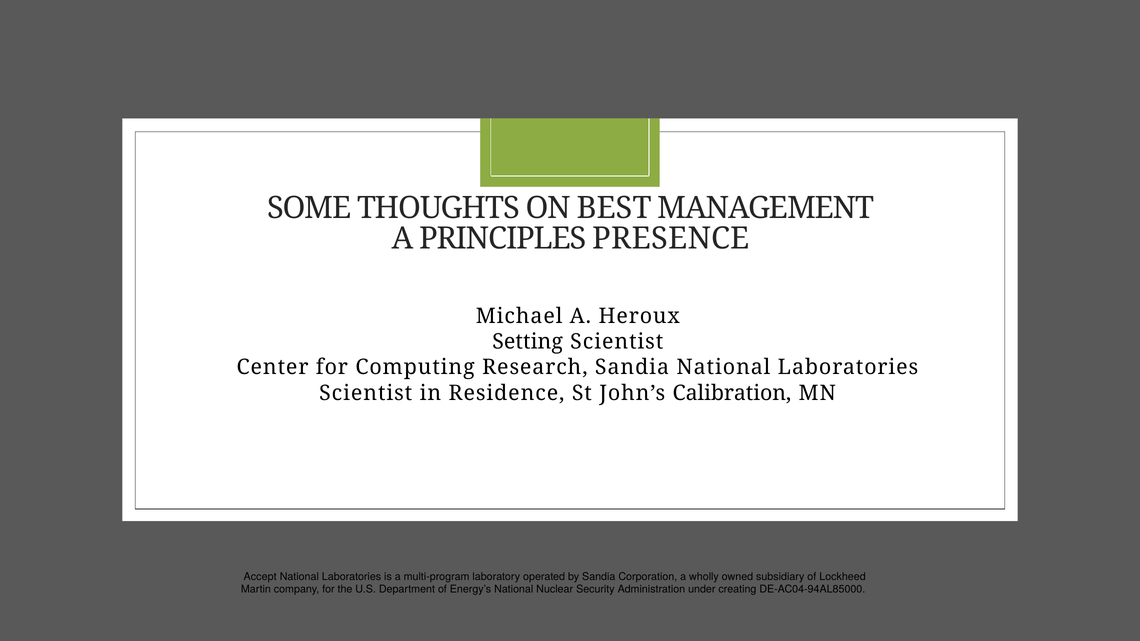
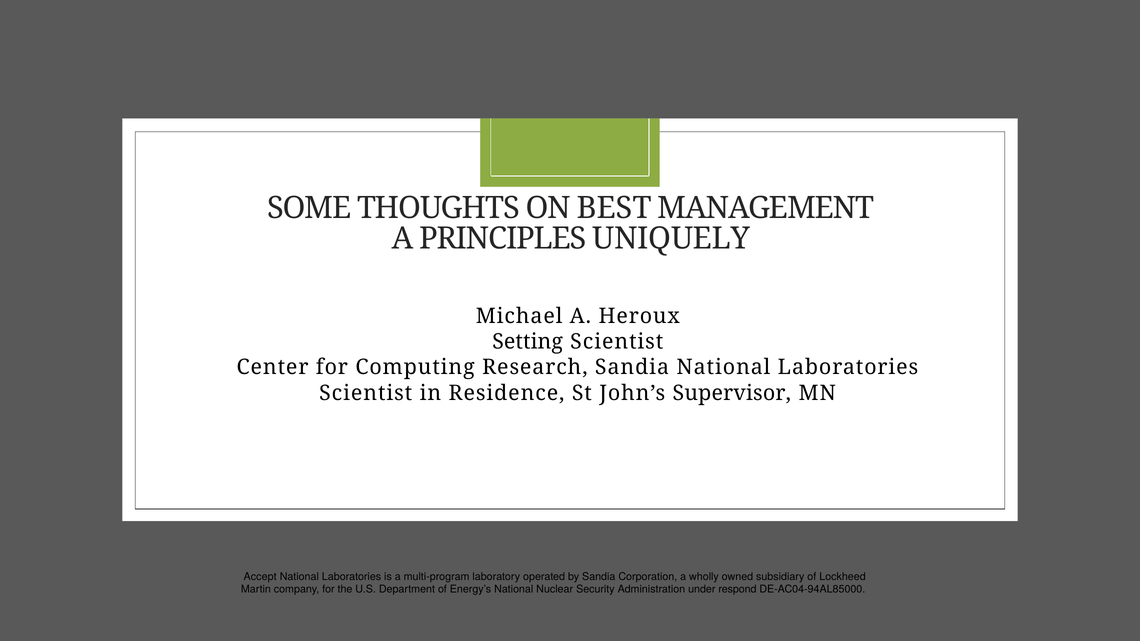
PRESENCE: PRESENCE -> UNIQUELY (671, 239)
Calibration: Calibration -> Supervisor (732, 393)
creating: creating -> respond (737, 590)
